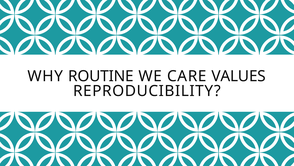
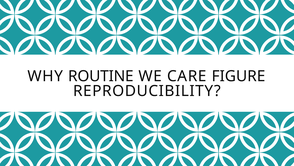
VALUES: VALUES -> FIGURE (239, 76)
